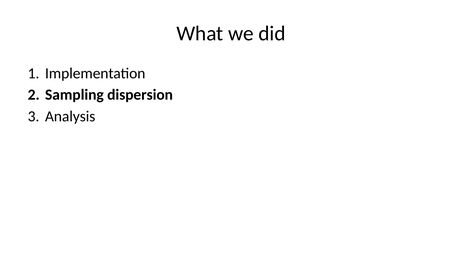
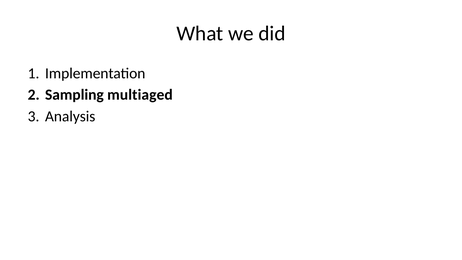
dispersion: dispersion -> multiaged (140, 95)
